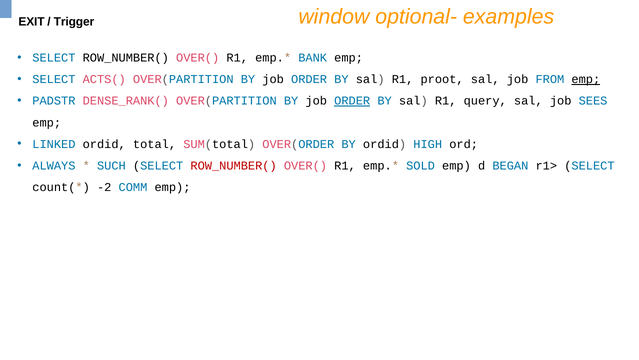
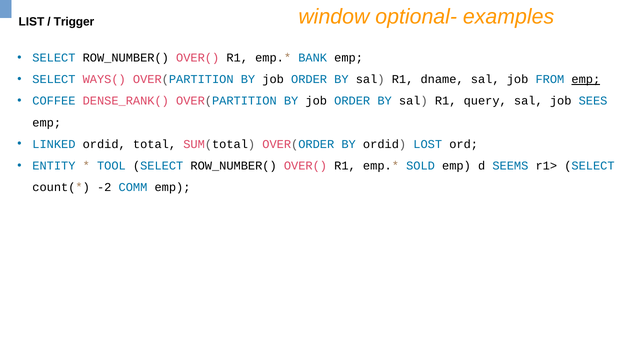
EXIT: EXIT -> LIST (31, 22)
ACTS(: ACTS( -> WAYS( (104, 79)
proot: proot -> dname (442, 79)
PADSTR: PADSTR -> COFFEE (54, 101)
ORDER underline: present -> none (352, 101)
HIGH: HIGH -> LOST (428, 144)
ALWAYS: ALWAYS -> ENTITY (54, 165)
SUCH: SUCH -> TOOL (111, 165)
ROW_NUMBER( colour: red -> black (234, 165)
BEGAN: BEGAN -> SEEMS (510, 165)
